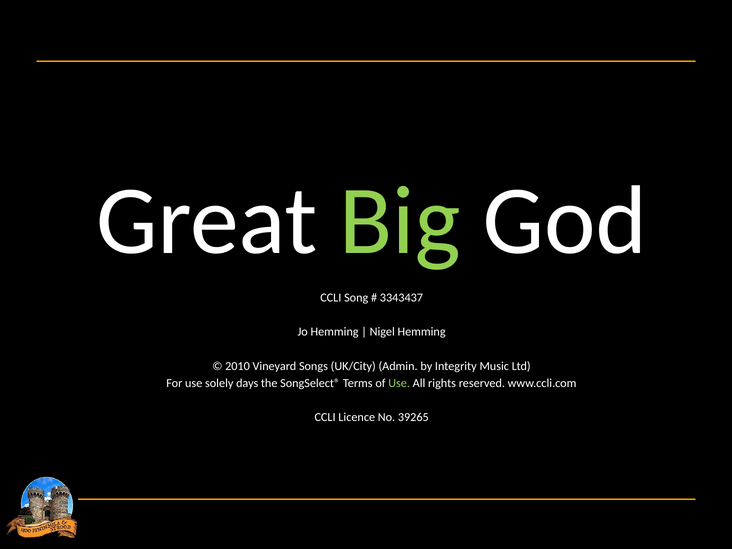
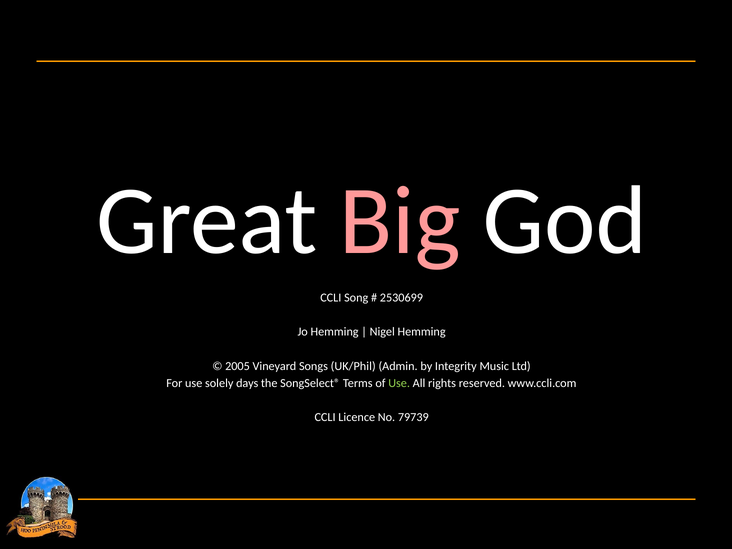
Big colour: light green -> pink (400, 221)
3343437: 3343437 -> 2530699 (401, 298)
2010: 2010 -> 2005 (237, 366)
UK/City: UK/City -> UK/Phil (353, 366)
39265: 39265 -> 79739 (413, 417)
